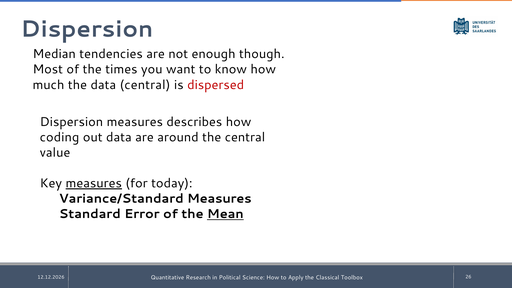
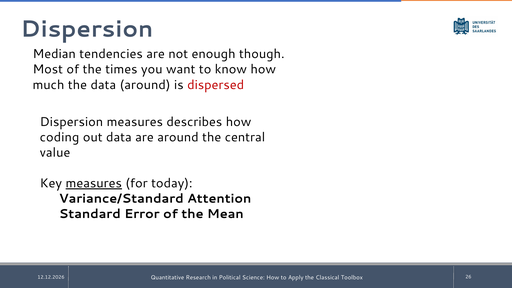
data central: central -> around (145, 85)
Variance/Standard Measures: Measures -> Attention (219, 199)
Mean underline: present -> none (225, 214)
